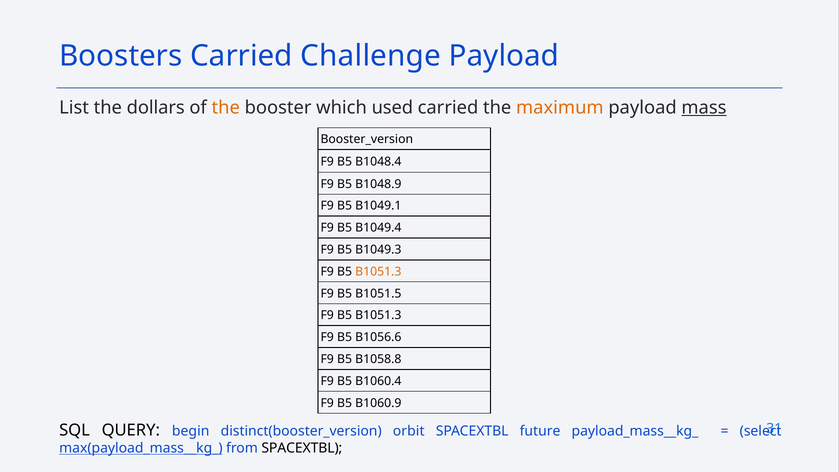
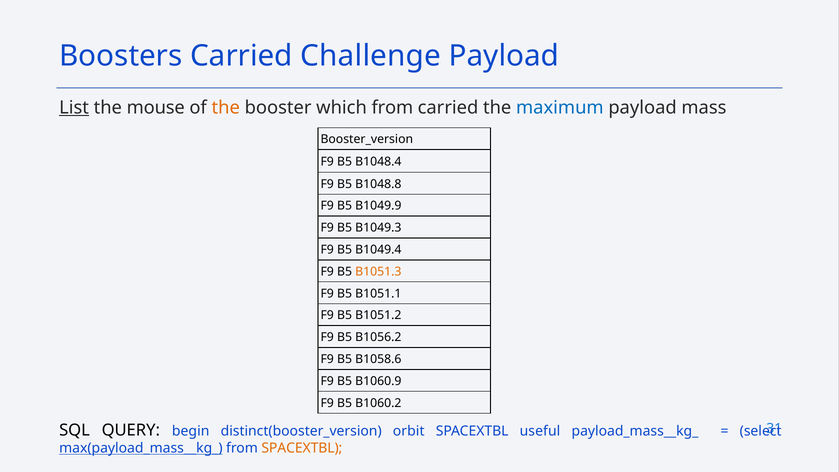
List underline: none -> present (74, 108)
dollars: dollars -> mouse (156, 108)
which used: used -> from (392, 108)
maximum colour: orange -> blue (560, 108)
mass underline: present -> none (704, 108)
B1048.9: B1048.9 -> B1048.8 (378, 184)
B1049.1: B1049.1 -> B1049.9 (378, 206)
B1049.4: B1049.4 -> B1049.3 (378, 228)
B1049.3: B1049.3 -> B1049.4 (378, 250)
B1051.5: B1051.5 -> B1051.1 (378, 293)
B1051.3: B1051.3 -> B1051.2 (378, 315)
B1056.6: B1056.6 -> B1056.2 (378, 337)
B1058.8: B1058.8 -> B1058.6 (378, 359)
B1060.4: B1060.4 -> B1060.9 (378, 381)
B1060.9: B1060.9 -> B1060.2 (378, 403)
future: future -> useful (540, 431)
SPACEXTBL colour: black -> orange (302, 448)
